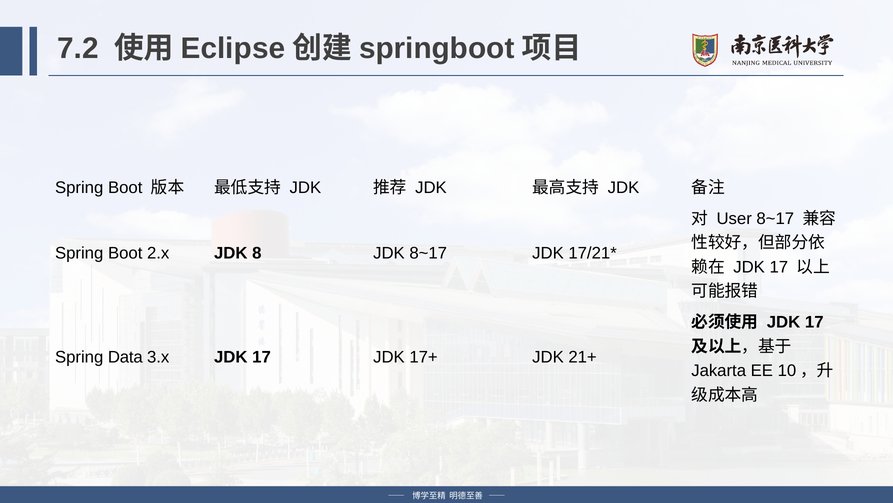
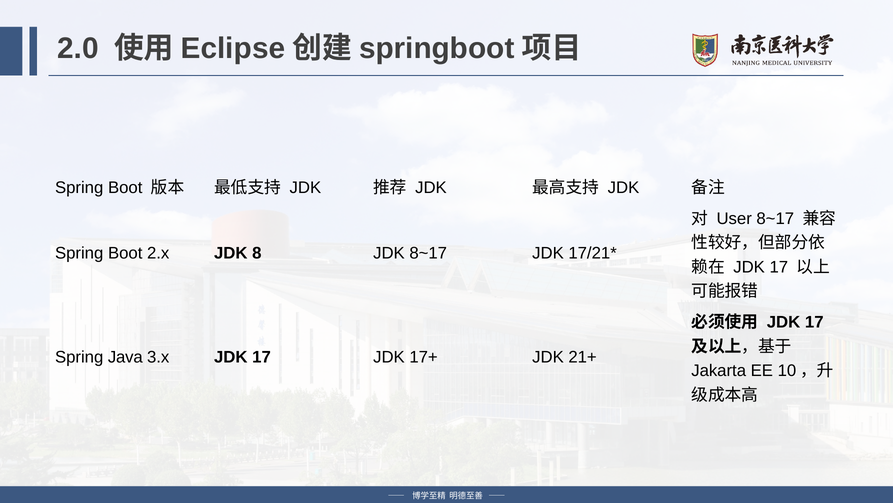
7.2: 7.2 -> 2.0 (78, 48)
Data: Data -> Java (125, 357)
